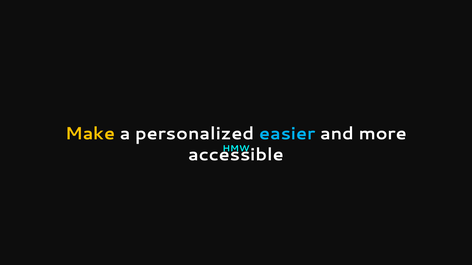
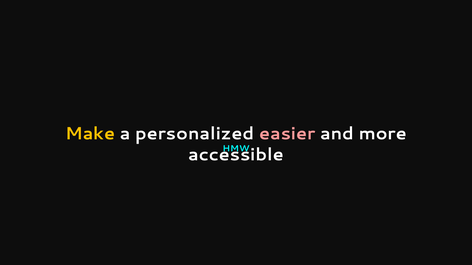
easier colour: light blue -> pink (287, 134)
